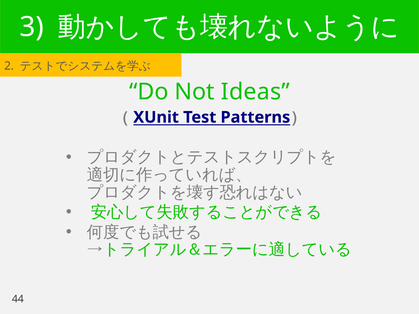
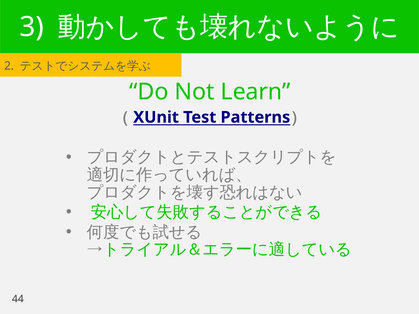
Ideas: Ideas -> Learn (256, 92)
